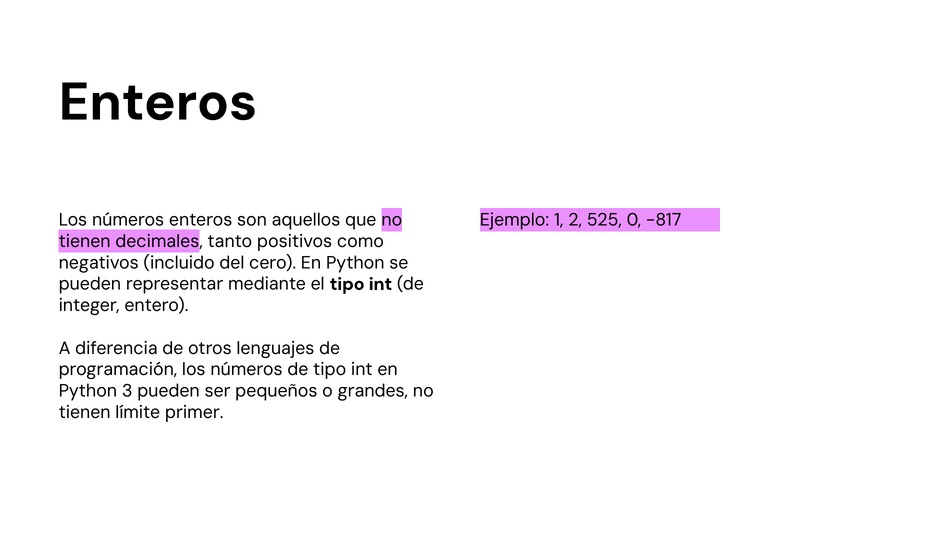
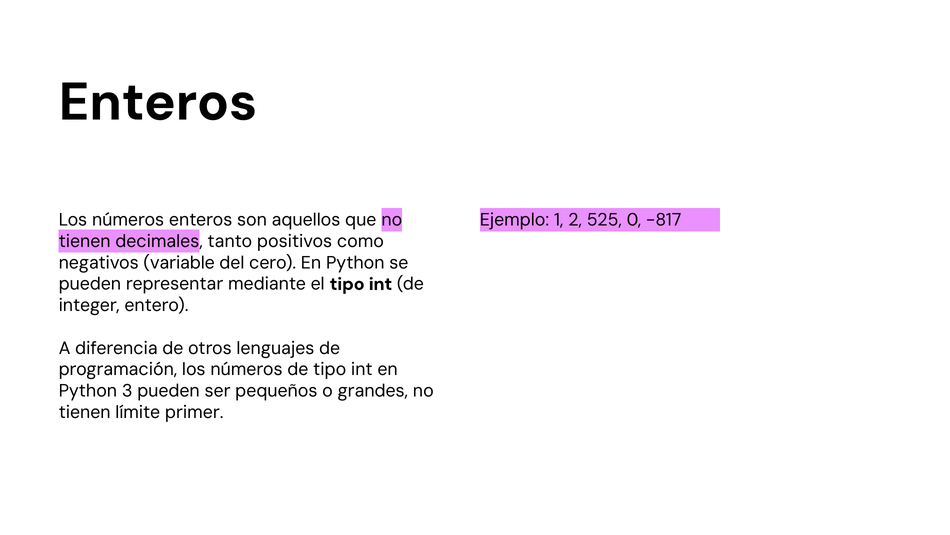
incluido: incluido -> variable (179, 262)
